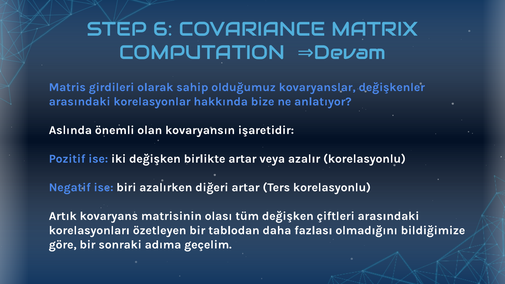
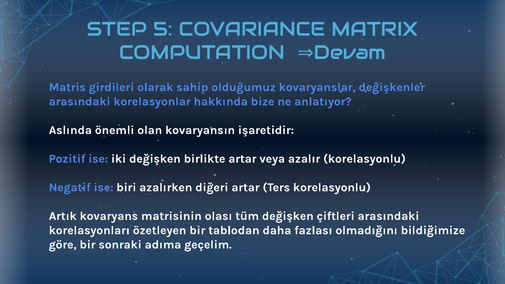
6: 6 -> 5 (163, 29)
